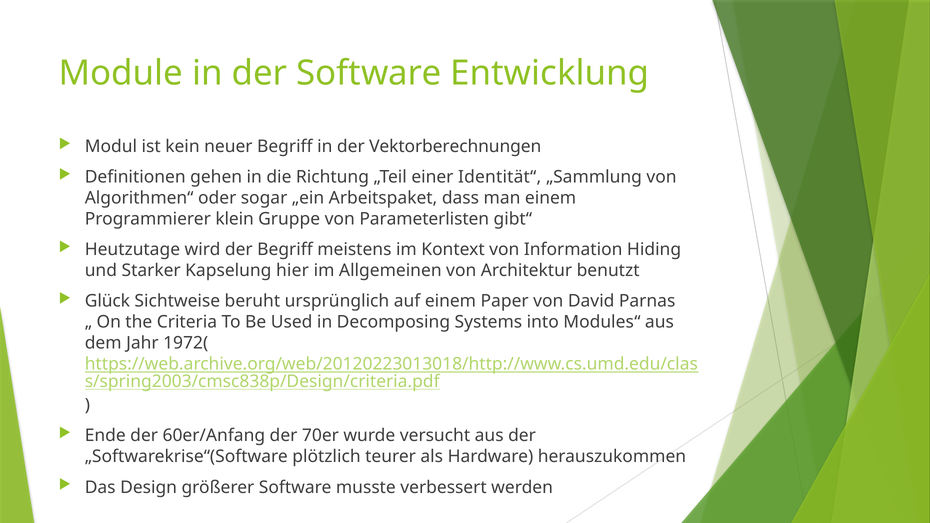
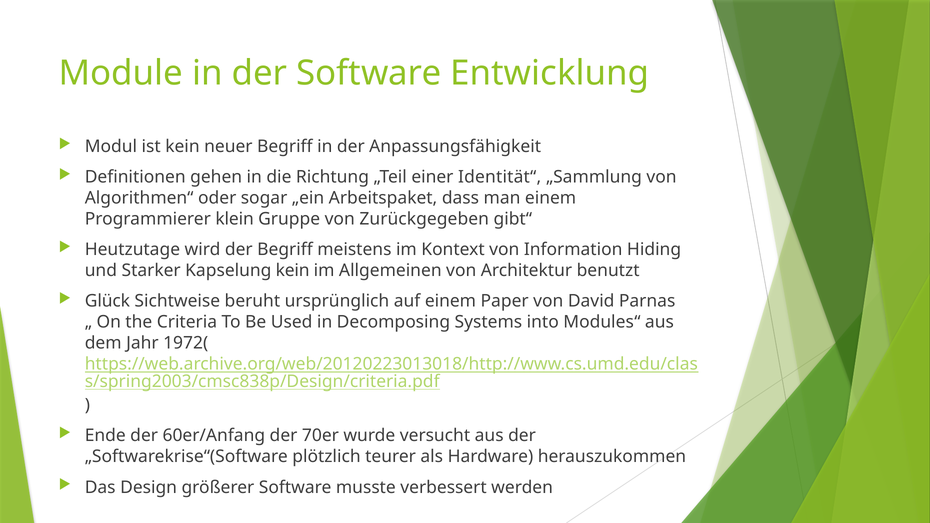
Vektorberechnungen: Vektorberechnungen -> Anpassungsfähigkeit (455, 147)
Parameterlisten: Parameterlisten -> Zurückgegeben (424, 219)
Kapselung hier: hier -> kein (293, 271)
